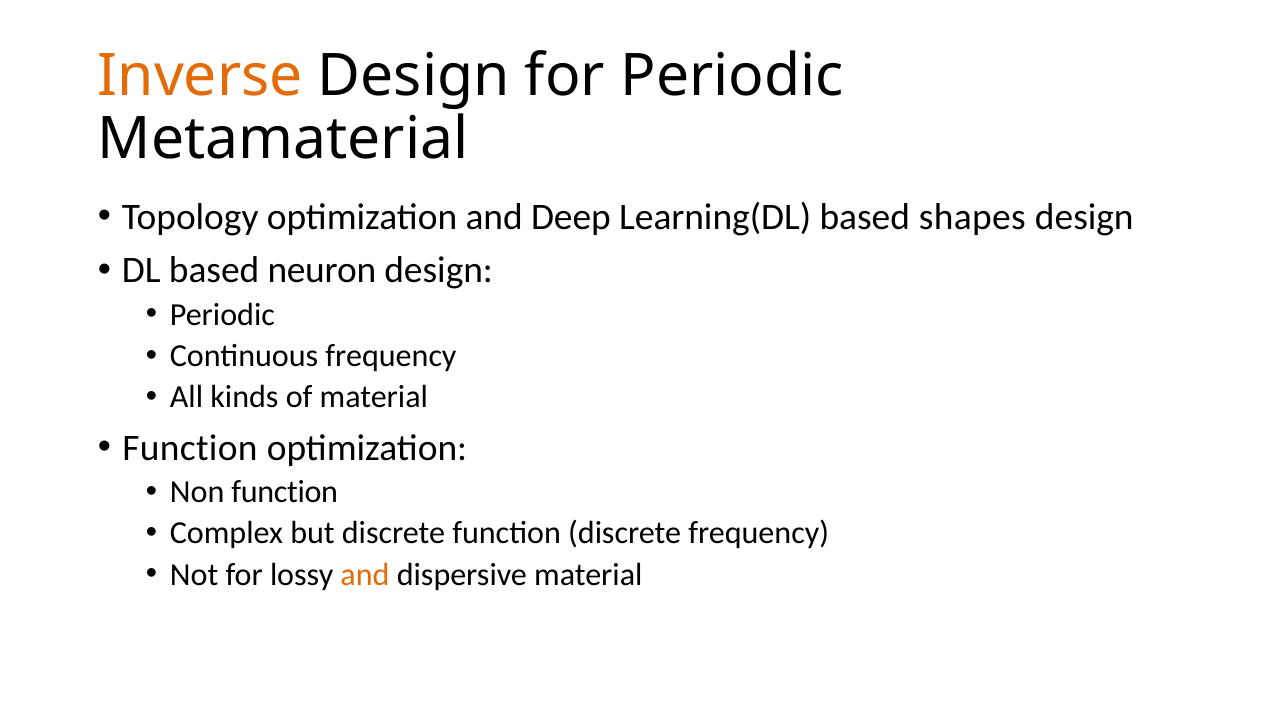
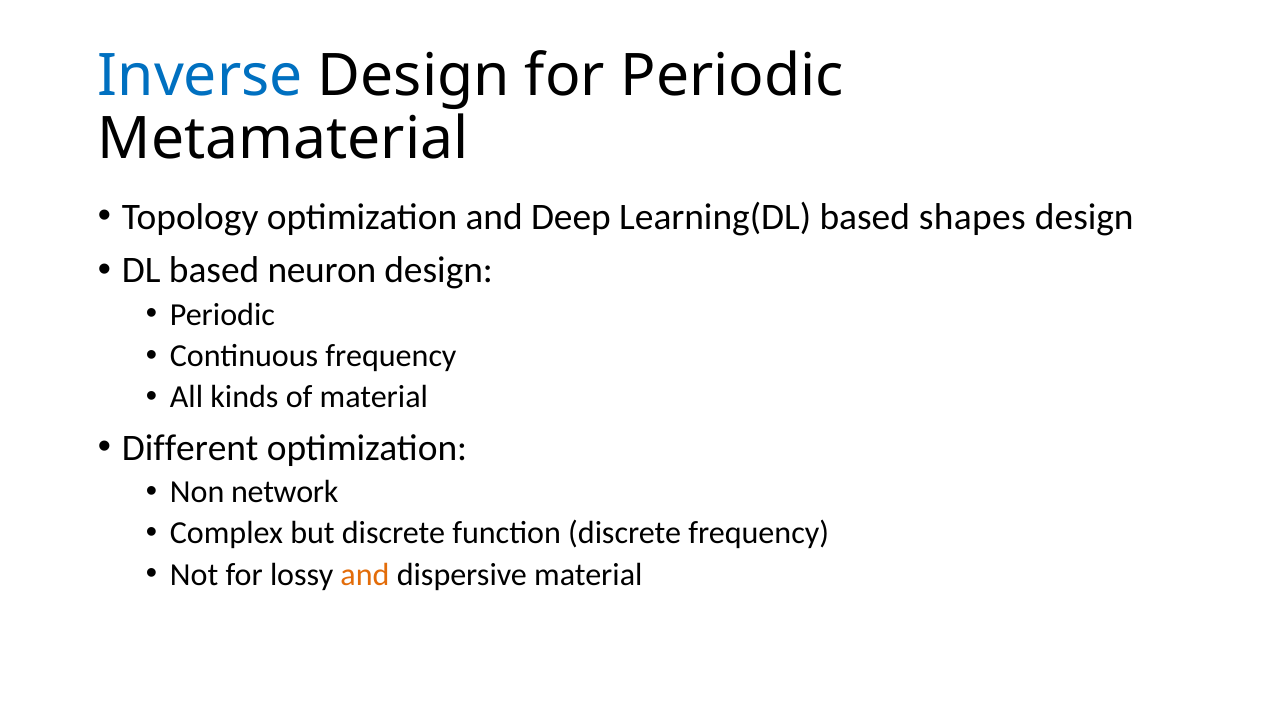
Inverse colour: orange -> blue (200, 76)
Function: Function -> Different (190, 448)
Non function: function -> network (285, 493)
